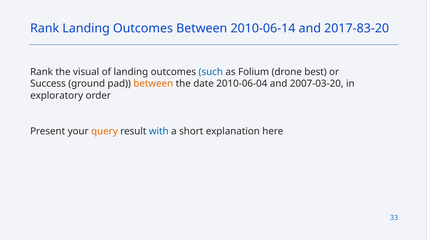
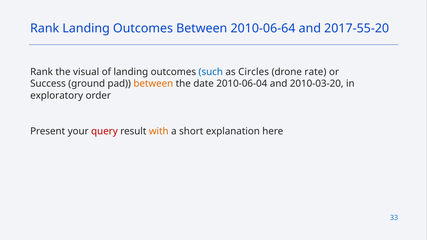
2010-06-14: 2010-06-14 -> 2010-06-64 (263, 28)
2017-83-20: 2017-83-20 -> 2017-55-20 (357, 28)
Folium: Folium -> Circles (254, 72)
best: best -> rate (315, 72)
2007-03-20: 2007-03-20 -> 2010-03-20 (317, 84)
query colour: orange -> red (104, 132)
with colour: blue -> orange (159, 132)
